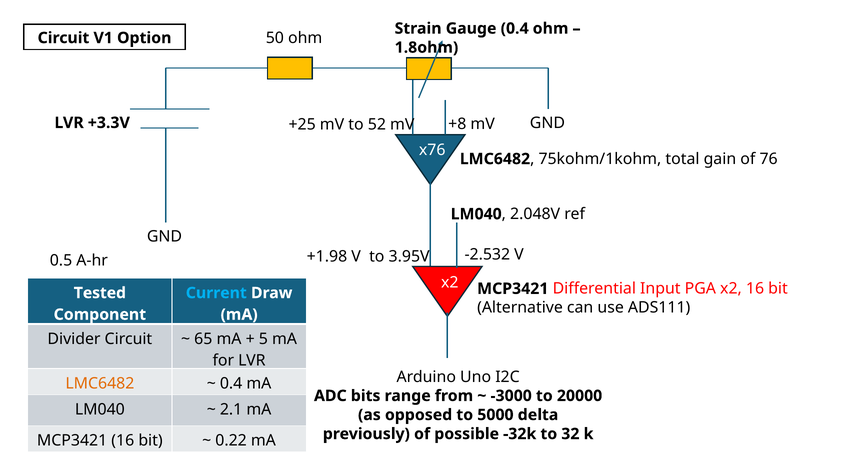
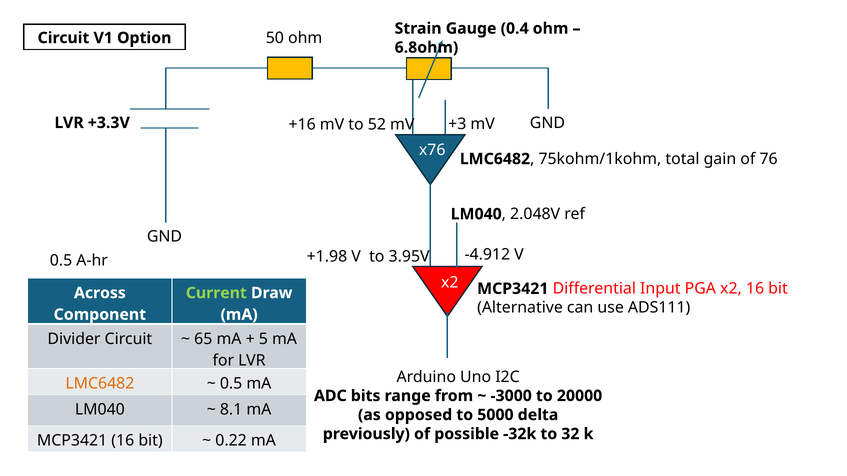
1.8ohm: 1.8ohm -> 6.8ohm (426, 48)
+25: +25 -> +16 (302, 125)
+8: +8 -> +3 (457, 124)
-2.532: -2.532 -> -4.912 (487, 255)
Tested: Tested -> Across (100, 293)
Current colour: light blue -> light green (216, 293)
0.4: 0.4 -> 0.5 (231, 384)
2.1: 2.1 -> 8.1 (231, 410)
